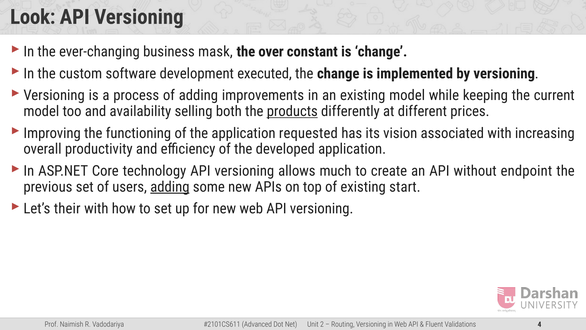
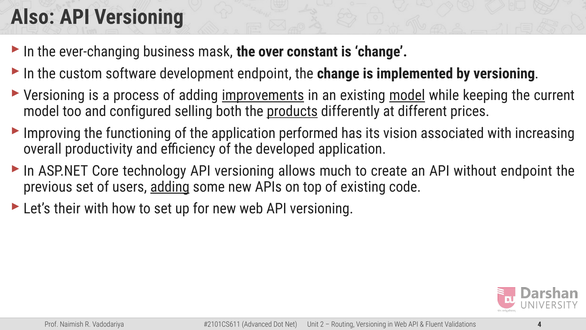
Look: Look -> Also (33, 17)
development executed: executed -> endpoint (264, 73)
improvements underline: none -> present (263, 95)
model underline: none -> present (407, 95)
availability: availability -> configured (140, 111)
requested: requested -> performed (308, 133)
start: start -> code (405, 187)
